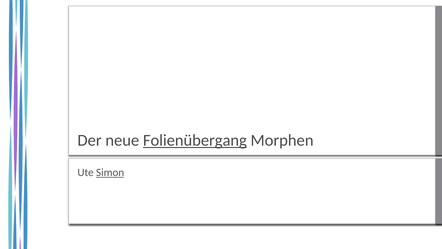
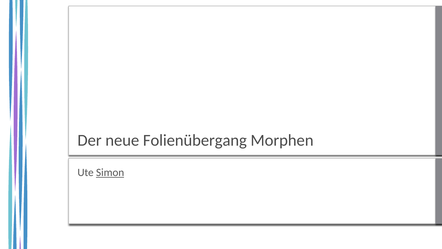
Folienübergang underline: present -> none (195, 140)
